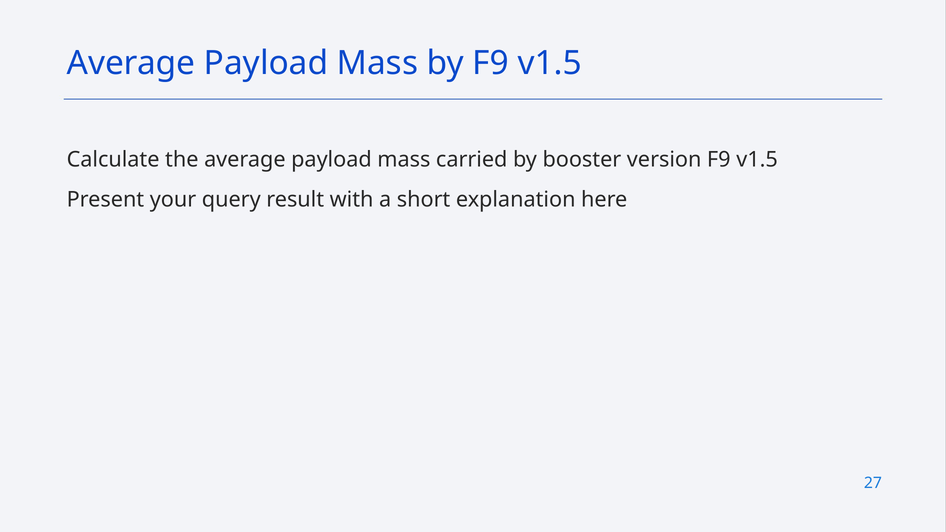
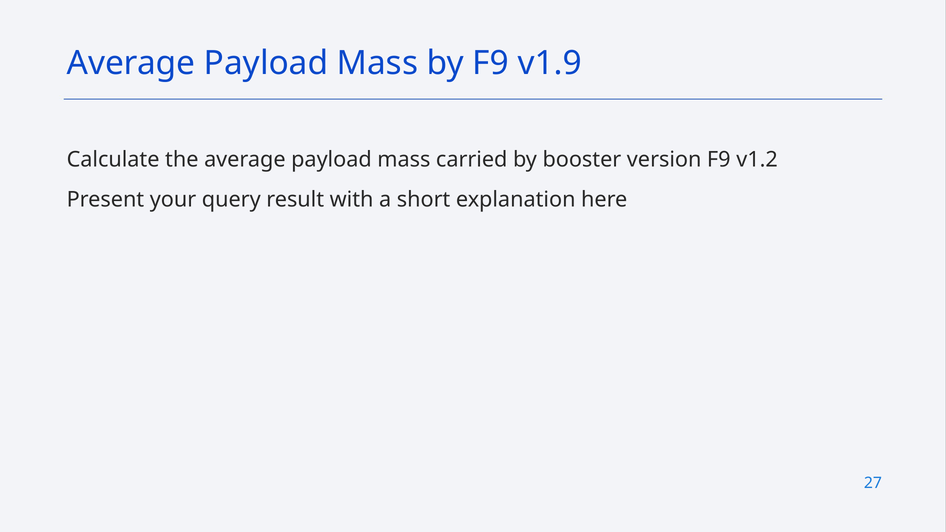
by F9 v1.5: v1.5 -> v1.9 (550, 63)
version F9 v1.5: v1.5 -> v1.2 (757, 160)
